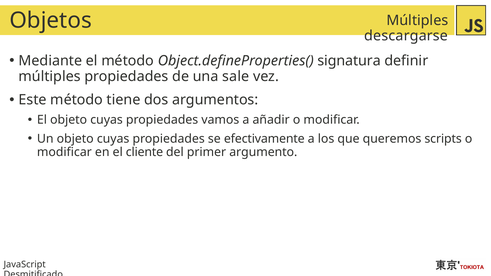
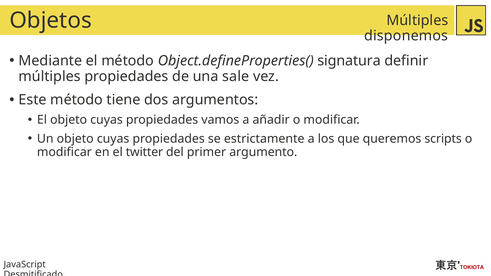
descargarse: descargarse -> disponemos (406, 36)
efectivamente: efectivamente -> estrictamente (264, 139)
cliente: cliente -> twitter (144, 152)
